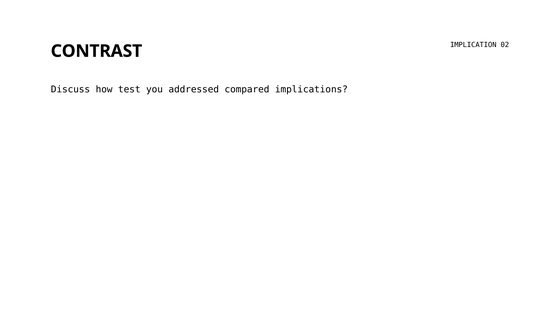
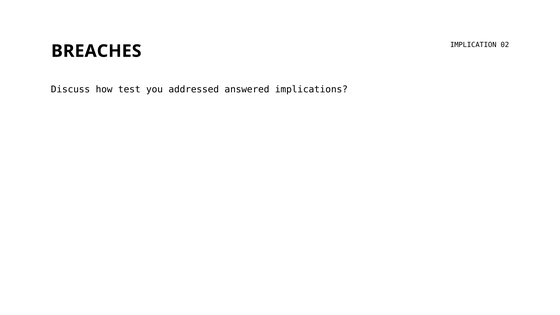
CONTRAST: CONTRAST -> BREACHES (96, 51)
compared: compared -> answered (247, 89)
